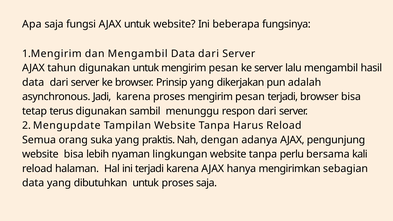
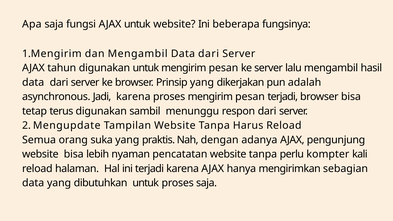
lingkungan: lingkungan -> pencatatan (180, 154)
bersama: bersama -> kompter (328, 154)
